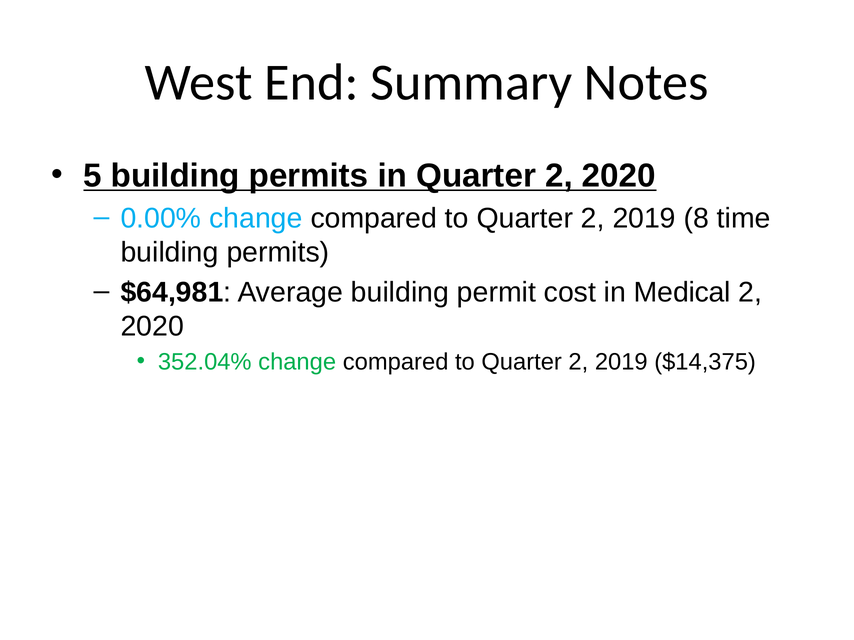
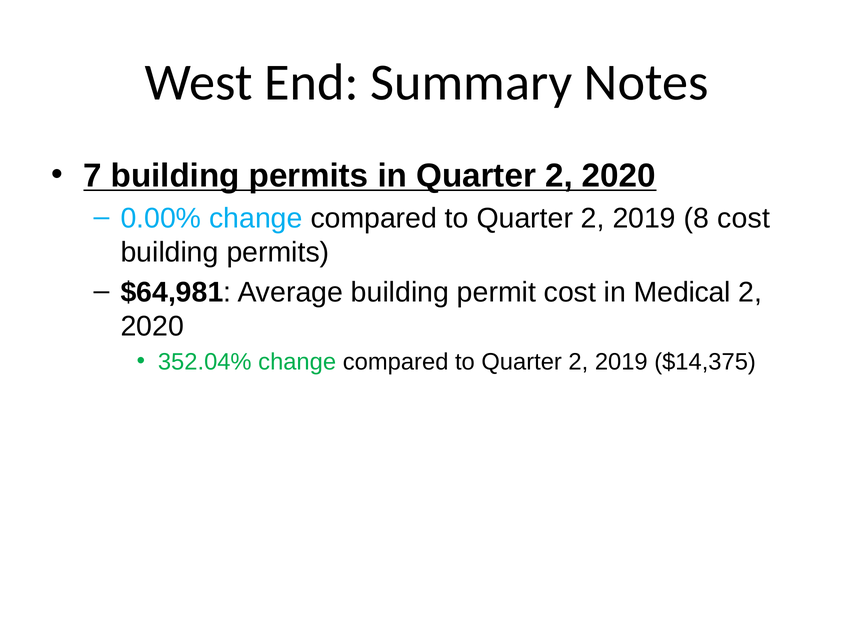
5: 5 -> 7 (93, 176)
8 time: time -> cost (744, 218)
